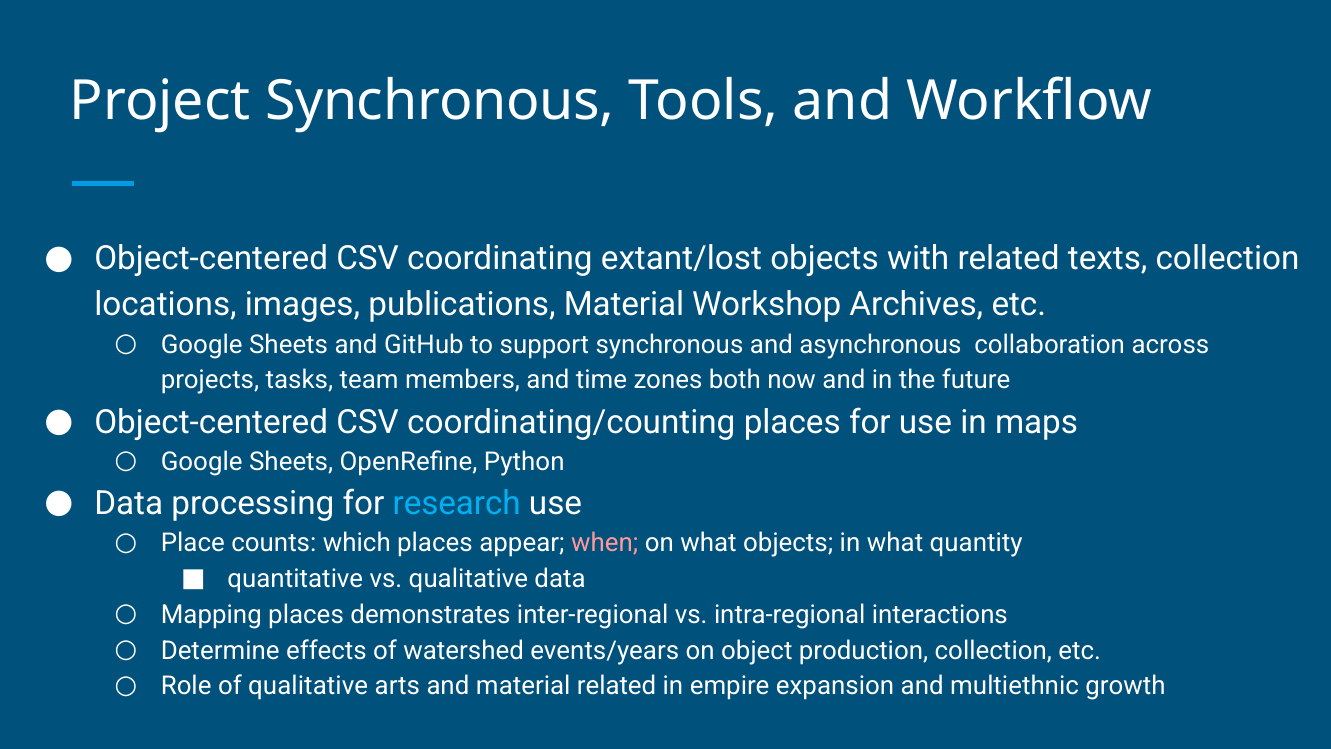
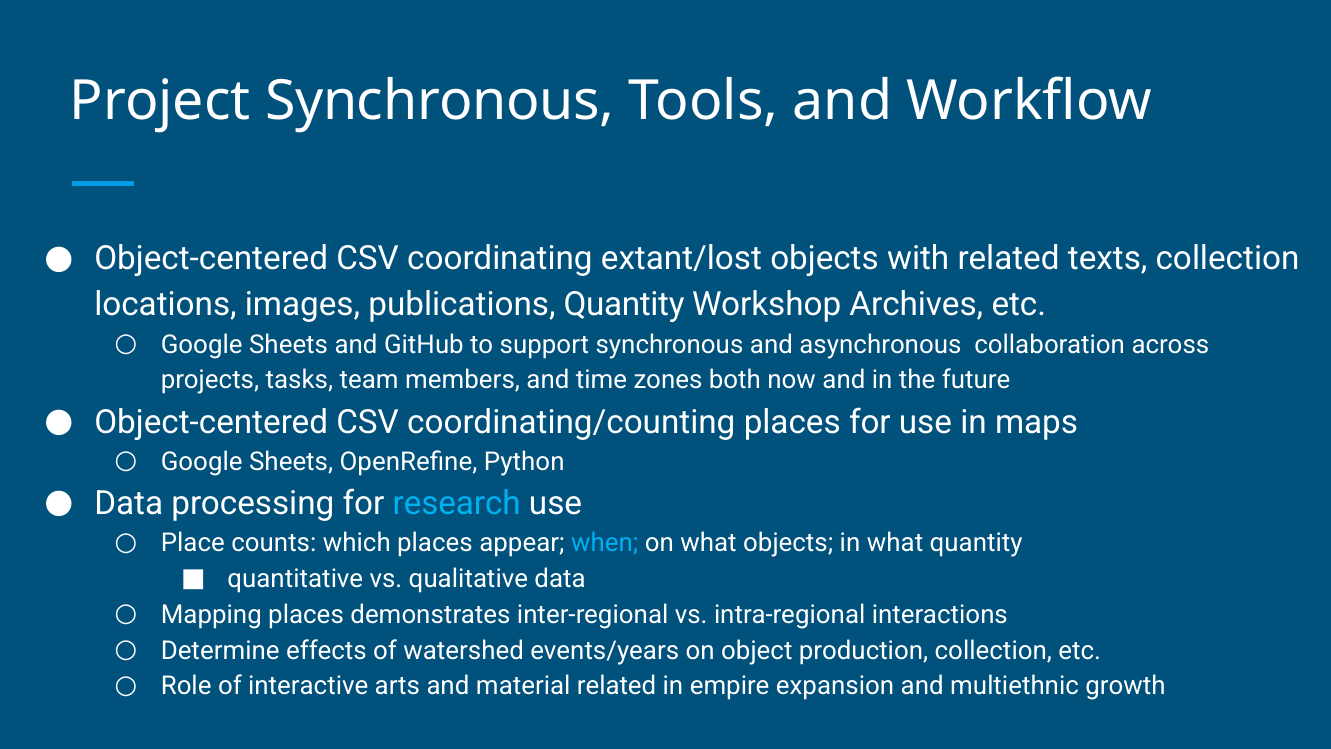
publications Material: Material -> Quantity (624, 305)
when colour: pink -> light blue (605, 543)
of qualitative: qualitative -> interactive (308, 686)
